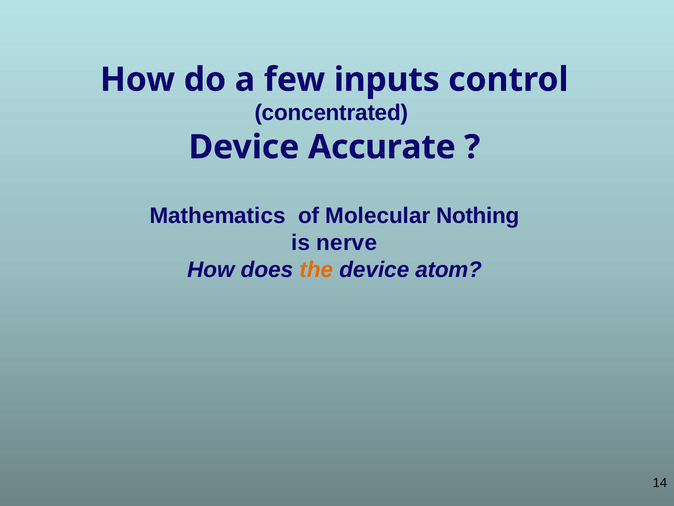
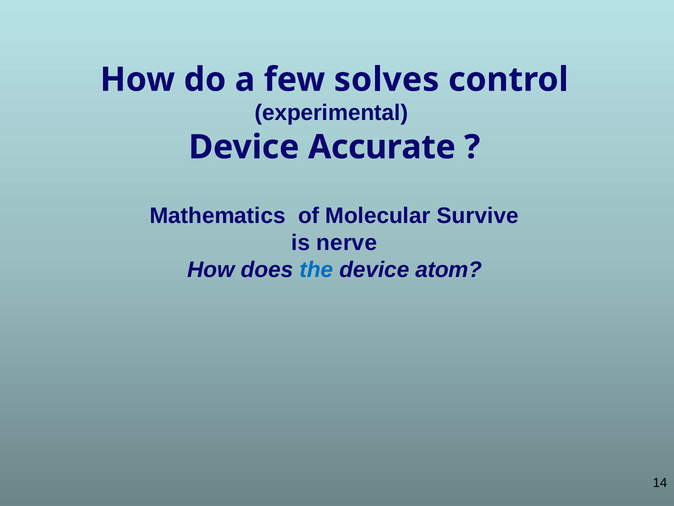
inputs: inputs -> solves (387, 80)
concentrated: concentrated -> experimental (331, 113)
Nothing: Nothing -> Survive (478, 216)
the colour: orange -> blue (316, 270)
